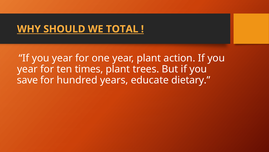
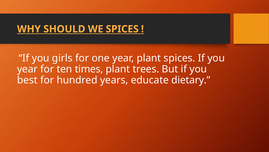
WE TOTAL: TOTAL -> SPICES (122, 29)
year: year -> girls (62, 58)
plant action: action -> spices (179, 58)
save: save -> best (27, 80)
